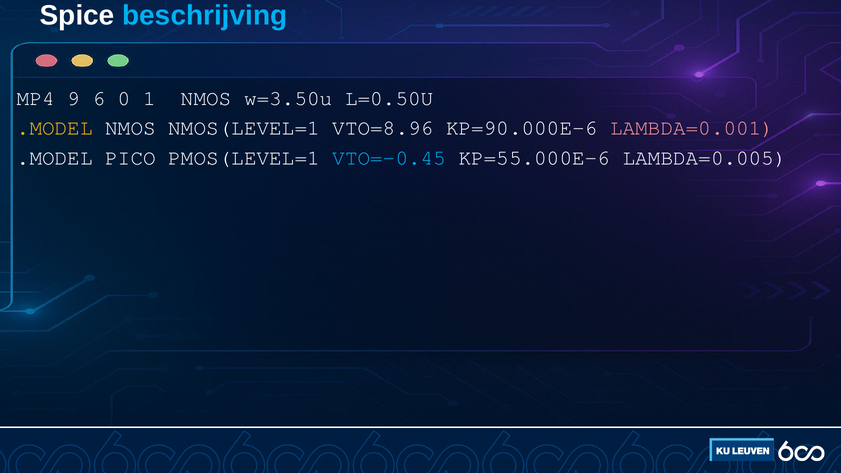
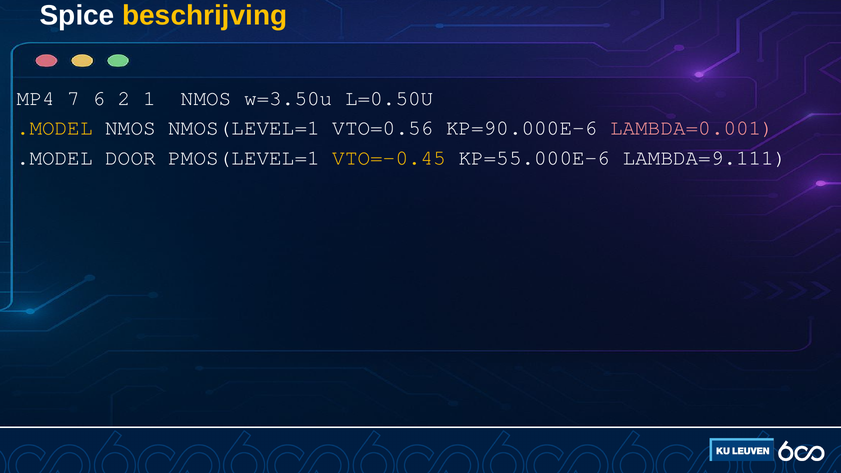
beschrijving colour: light blue -> yellow (205, 15)
9: 9 -> 7 (74, 98)
0: 0 -> 2 (124, 98)
VTO=8.96: VTO=8.96 -> VTO=0.56 (383, 128)
PICO: PICO -> DOOR (131, 158)
VTO=-0.45 colour: light blue -> yellow (389, 158)
LAMBDA=0.005: LAMBDA=0.005 -> LAMBDA=9.111 (705, 158)
